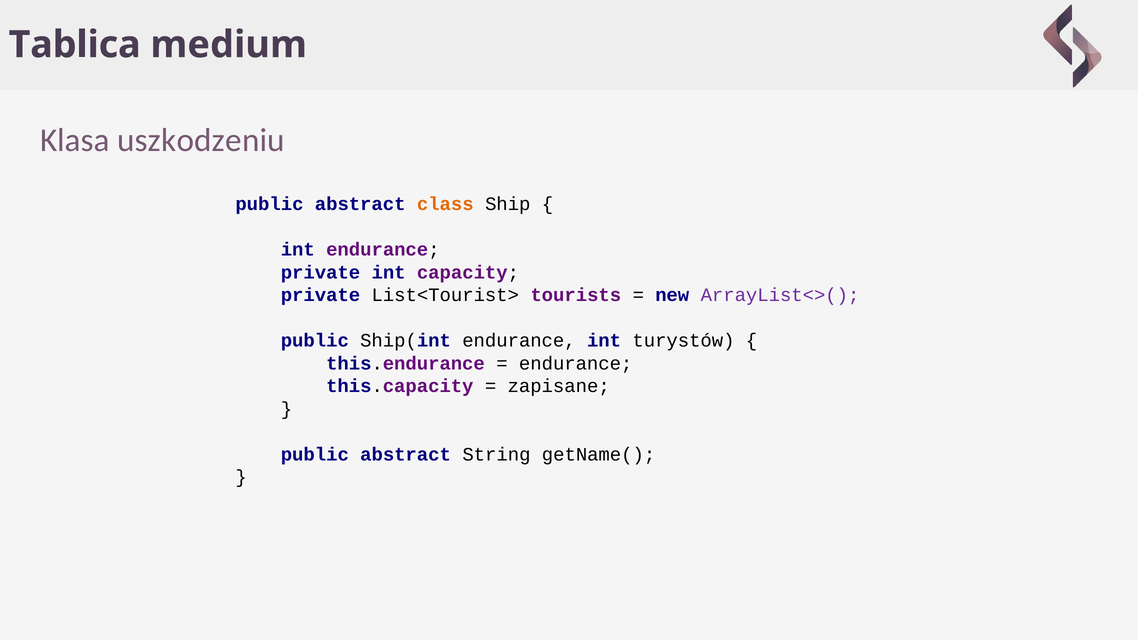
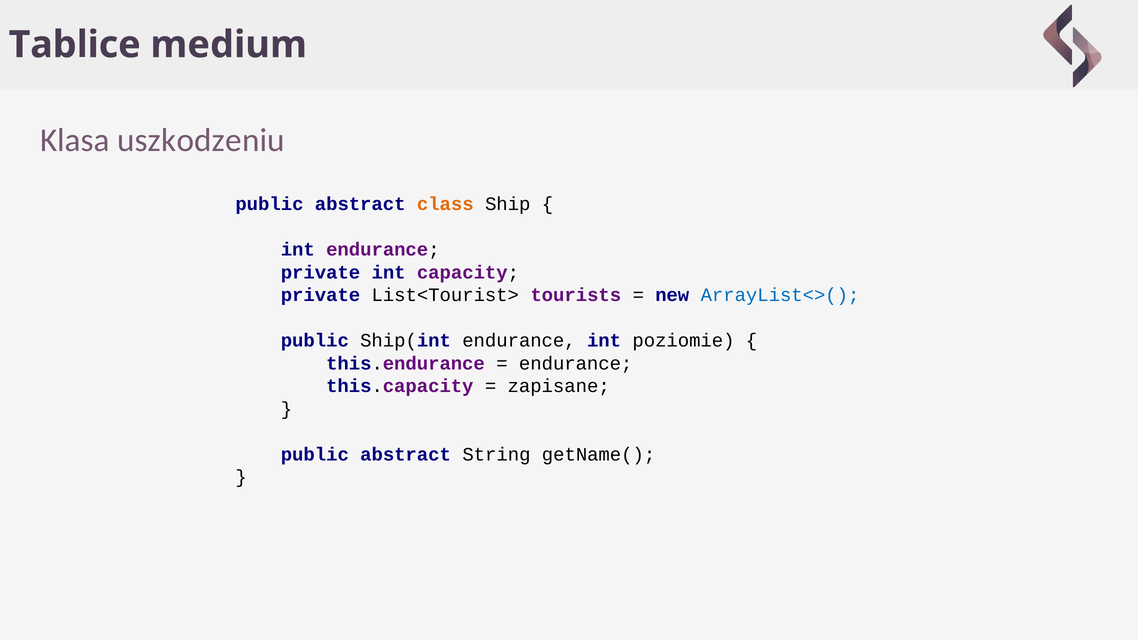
Tablica: Tablica -> Tablice (75, 45)
ArrayList<>( colour: purple -> blue (780, 295)
turystów: turystów -> poziomie (683, 341)
